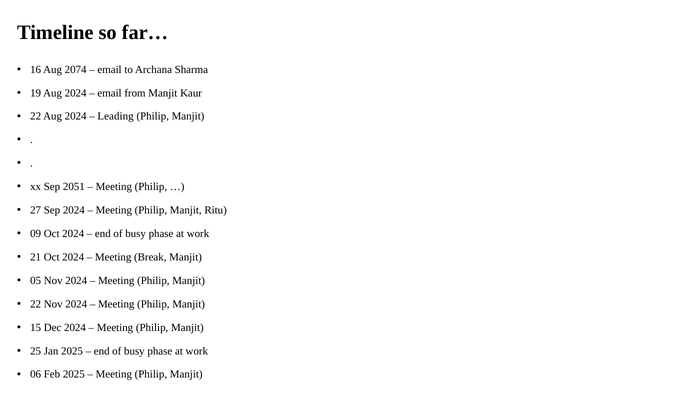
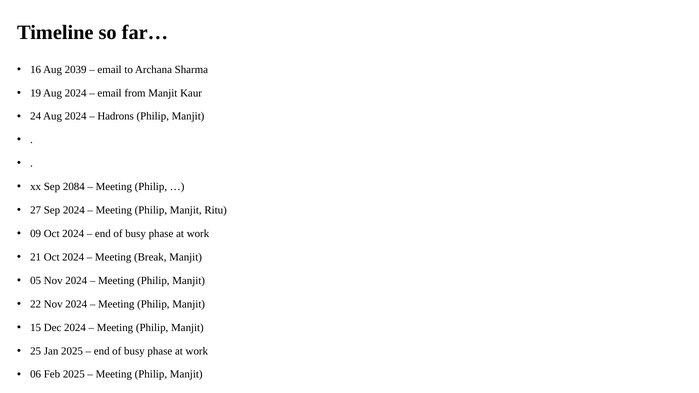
2074: 2074 -> 2039 (76, 69)
22: 22 -> 24 (36, 116)
Leading: Leading -> Hadrons (116, 116)
2051: 2051 -> 2084 (74, 187)
